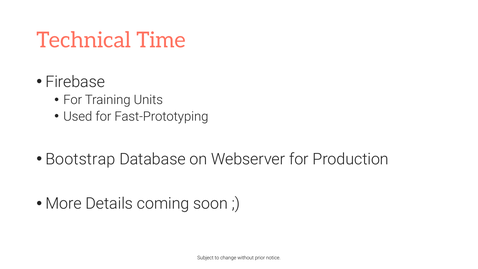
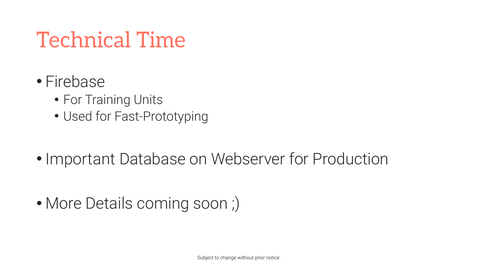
Bootstrap: Bootstrap -> Important (80, 159)
